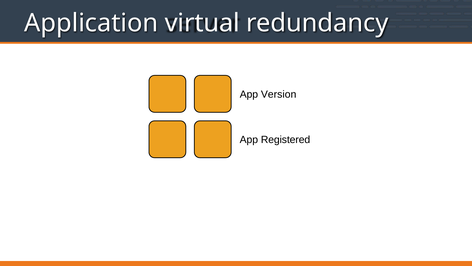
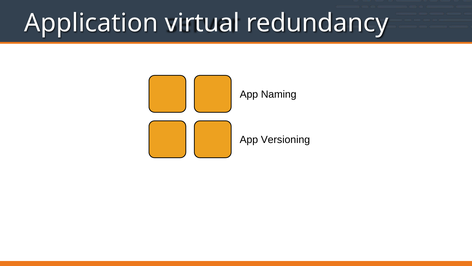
Version: Version -> Naming (279, 94)
Registered: Registered -> Versioning (285, 140)
